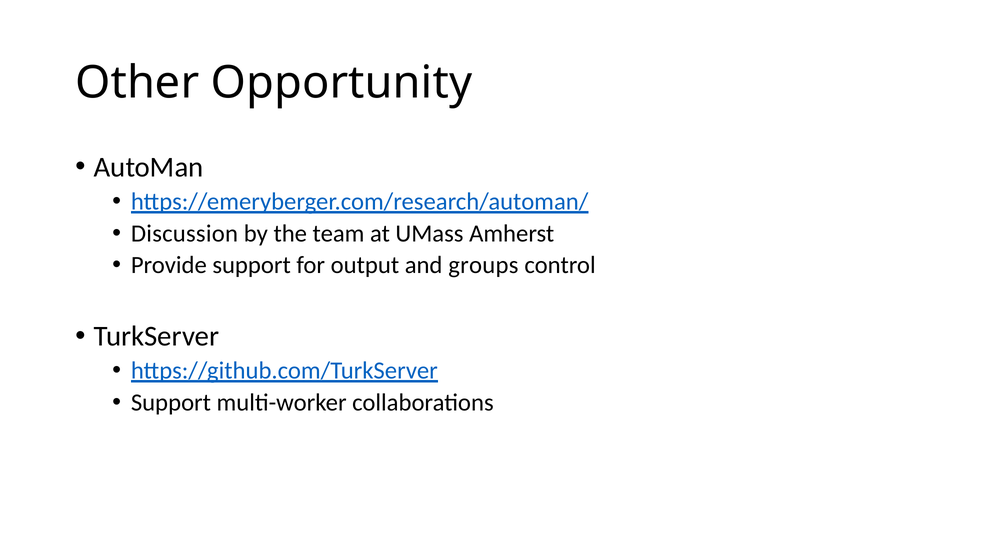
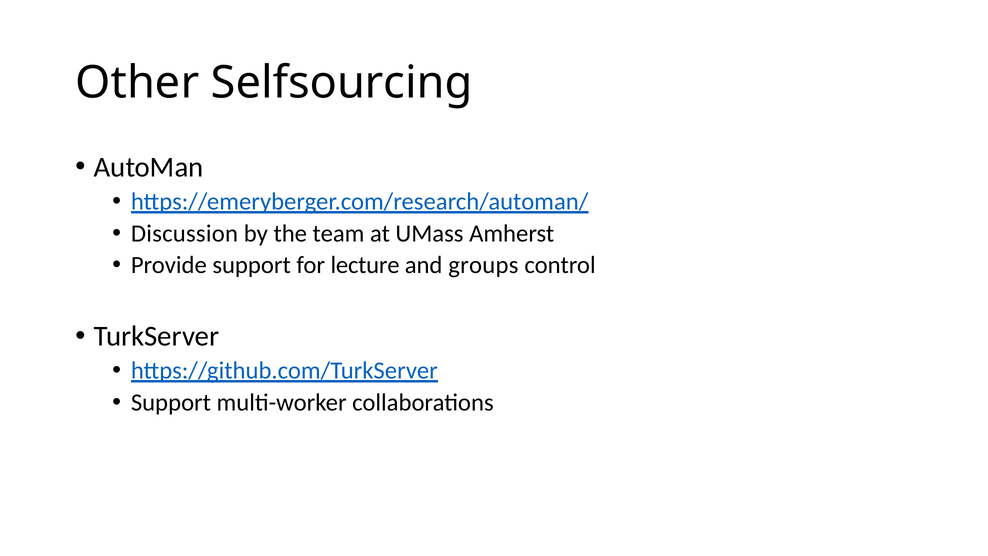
Opportunity: Opportunity -> Selfsourcing (342, 83)
output: output -> lecture (365, 265)
